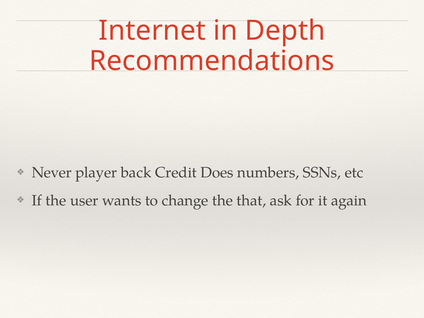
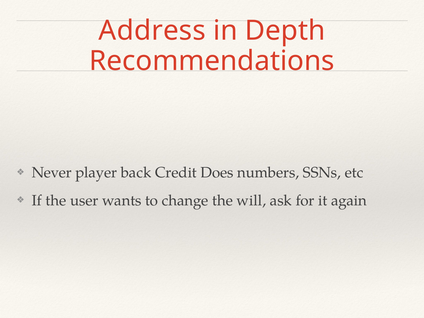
Internet: Internet -> Address (152, 31)
that: that -> will (251, 200)
